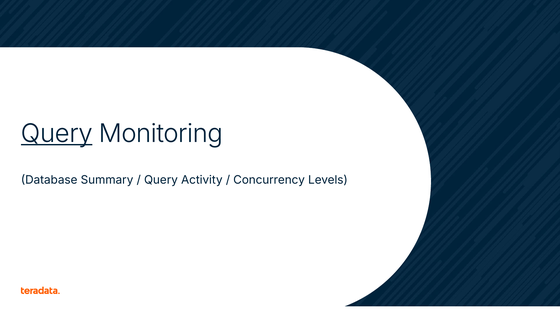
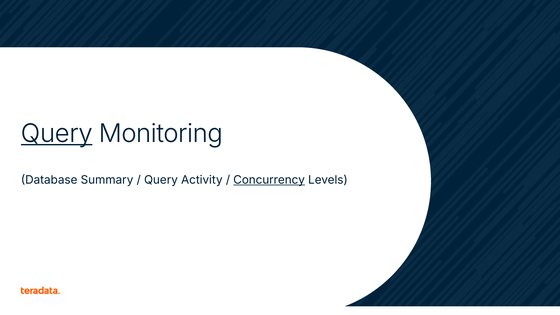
Concurrency underline: none -> present (269, 180)
